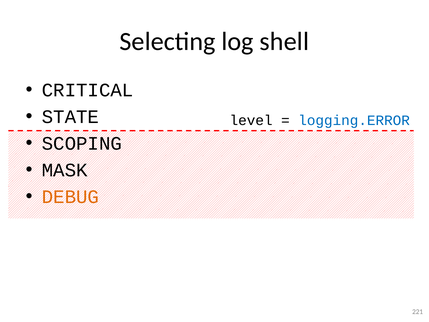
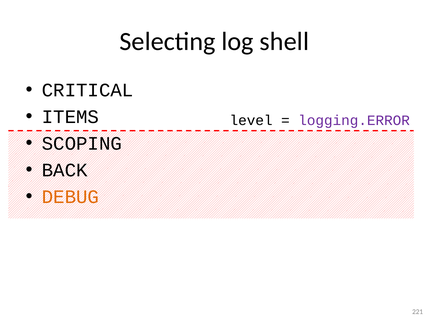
STATE: STATE -> ITEMS (70, 117)
logging.ERROR colour: blue -> purple (354, 120)
MASK: MASK -> BACK (65, 170)
